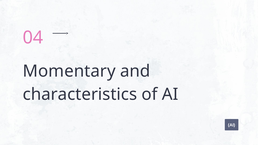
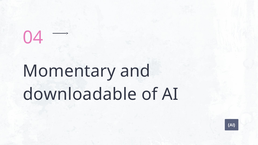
characteristics: characteristics -> downloadable (80, 94)
